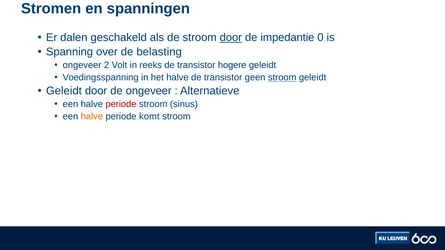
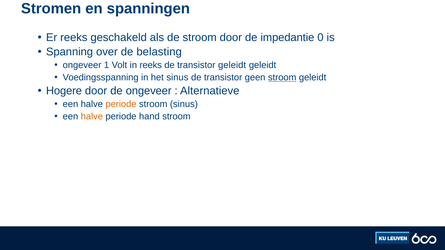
Er dalen: dalen -> reeks (74, 38)
door underline: present -> none (231, 38)
2: 2 -> 1 (107, 65)
transistor hogere: hogere -> geleidt (232, 65)
het halve: halve -> sinus (177, 78)
Geleidt: Geleidt -> Hogere (64, 91)
periode colour: red -> orange (121, 104)
komt: komt -> hand (149, 117)
